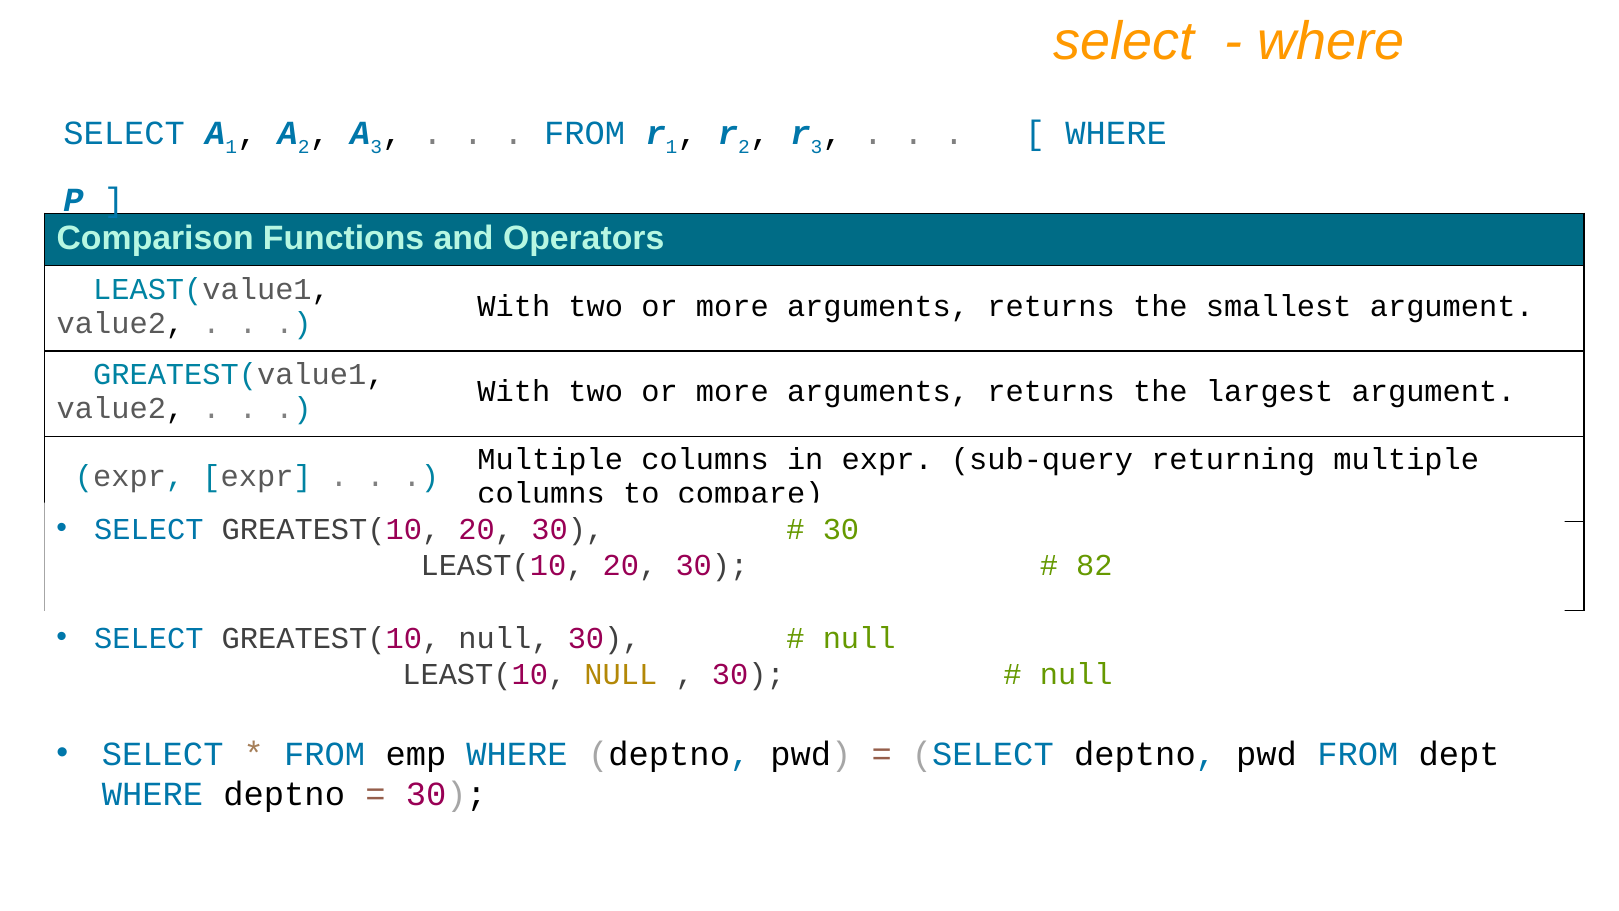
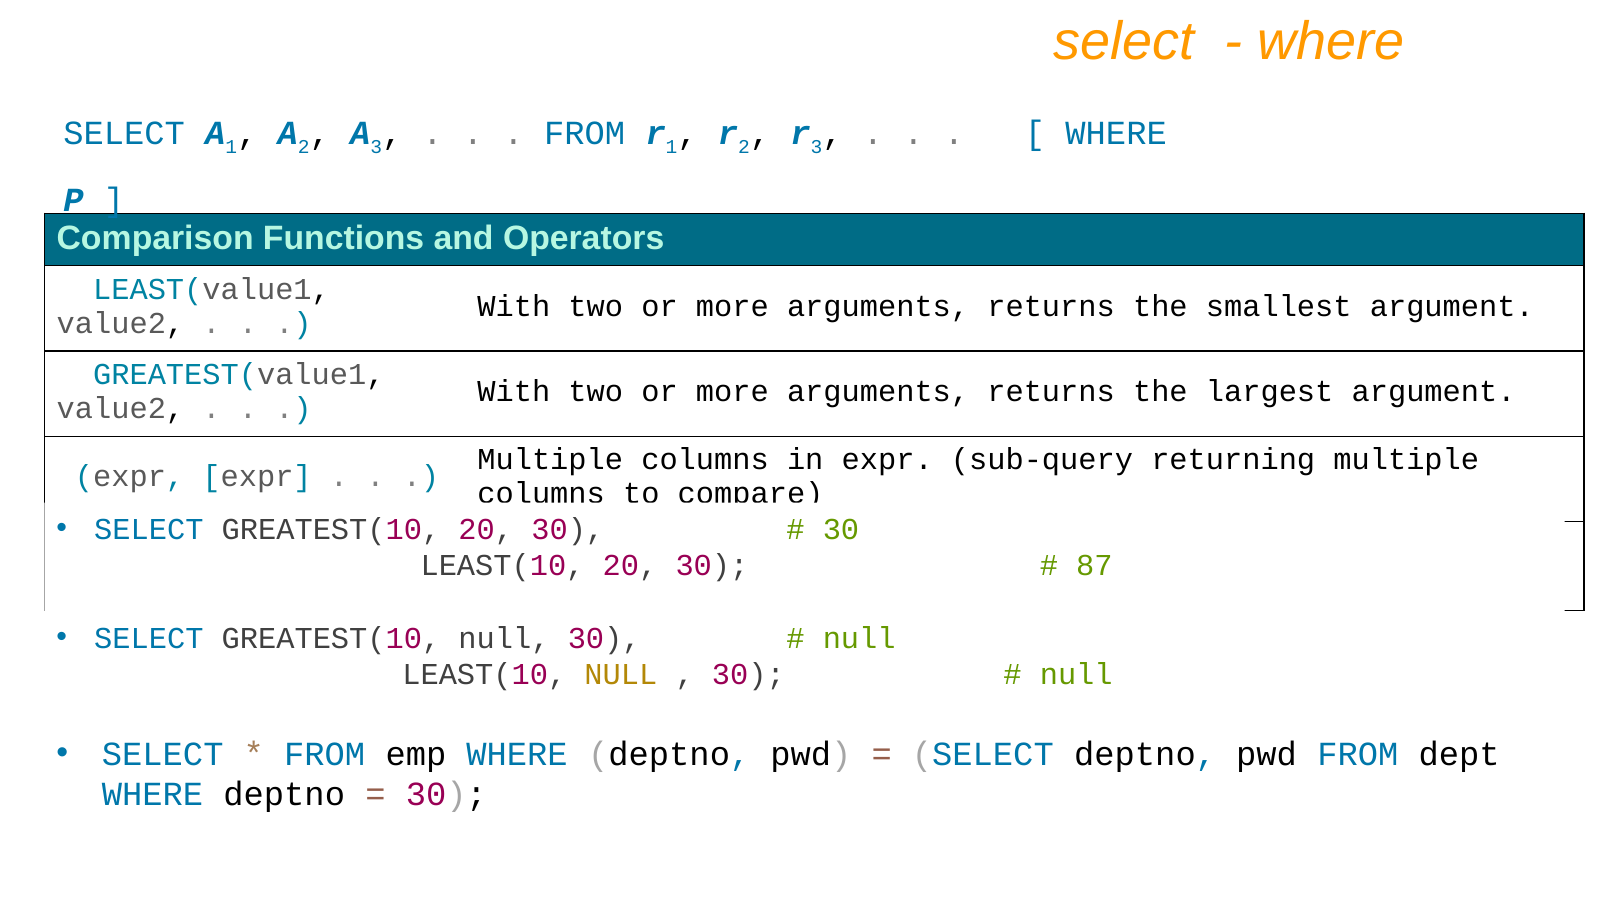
82: 82 -> 87 (1094, 565)
